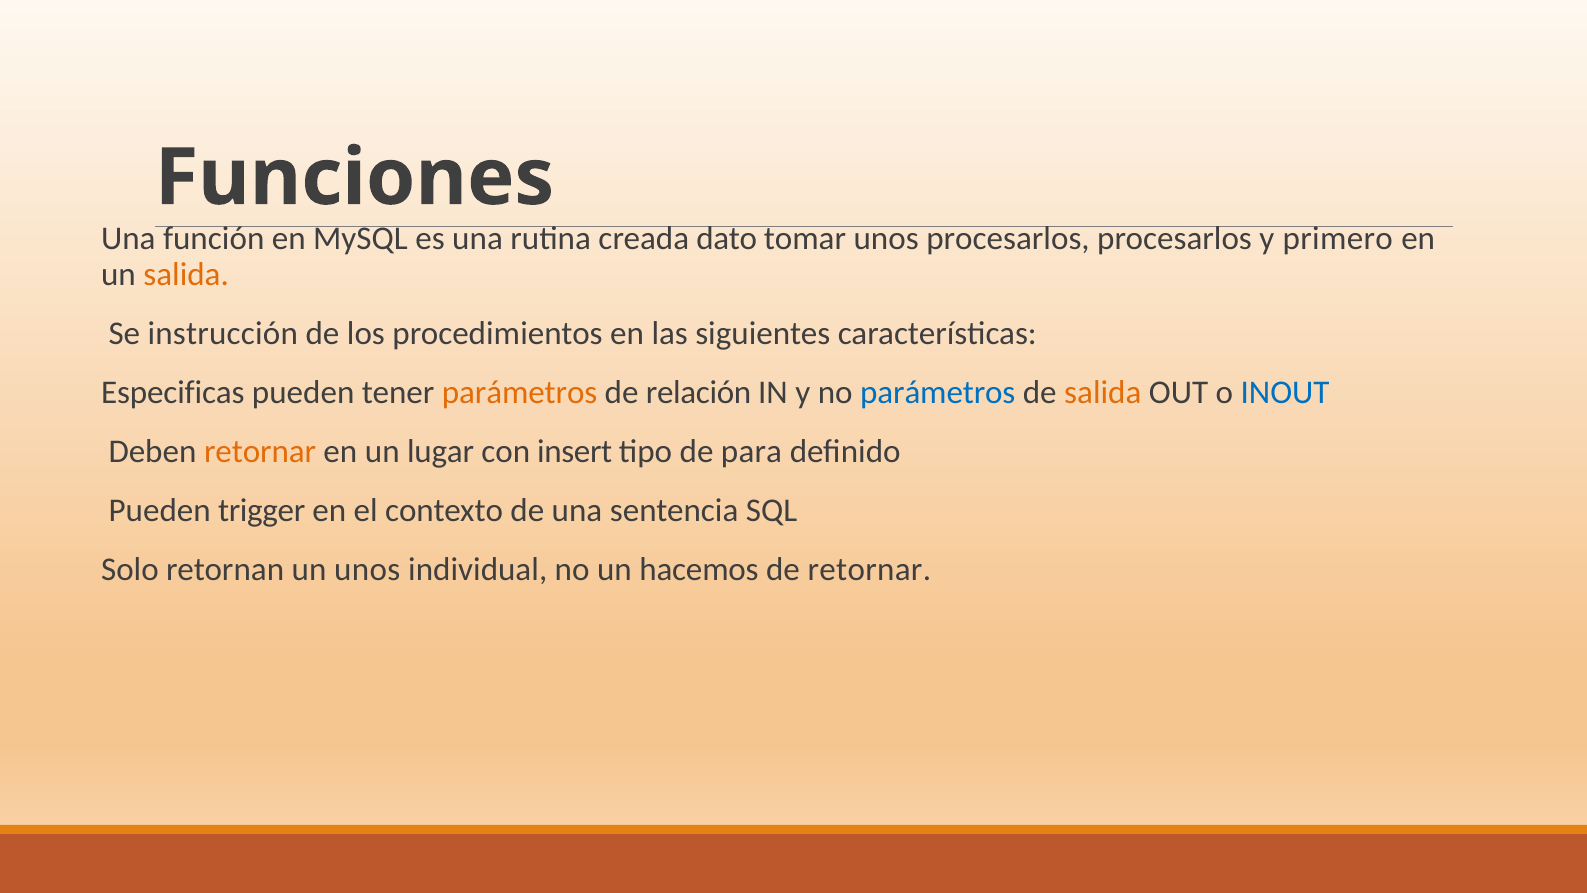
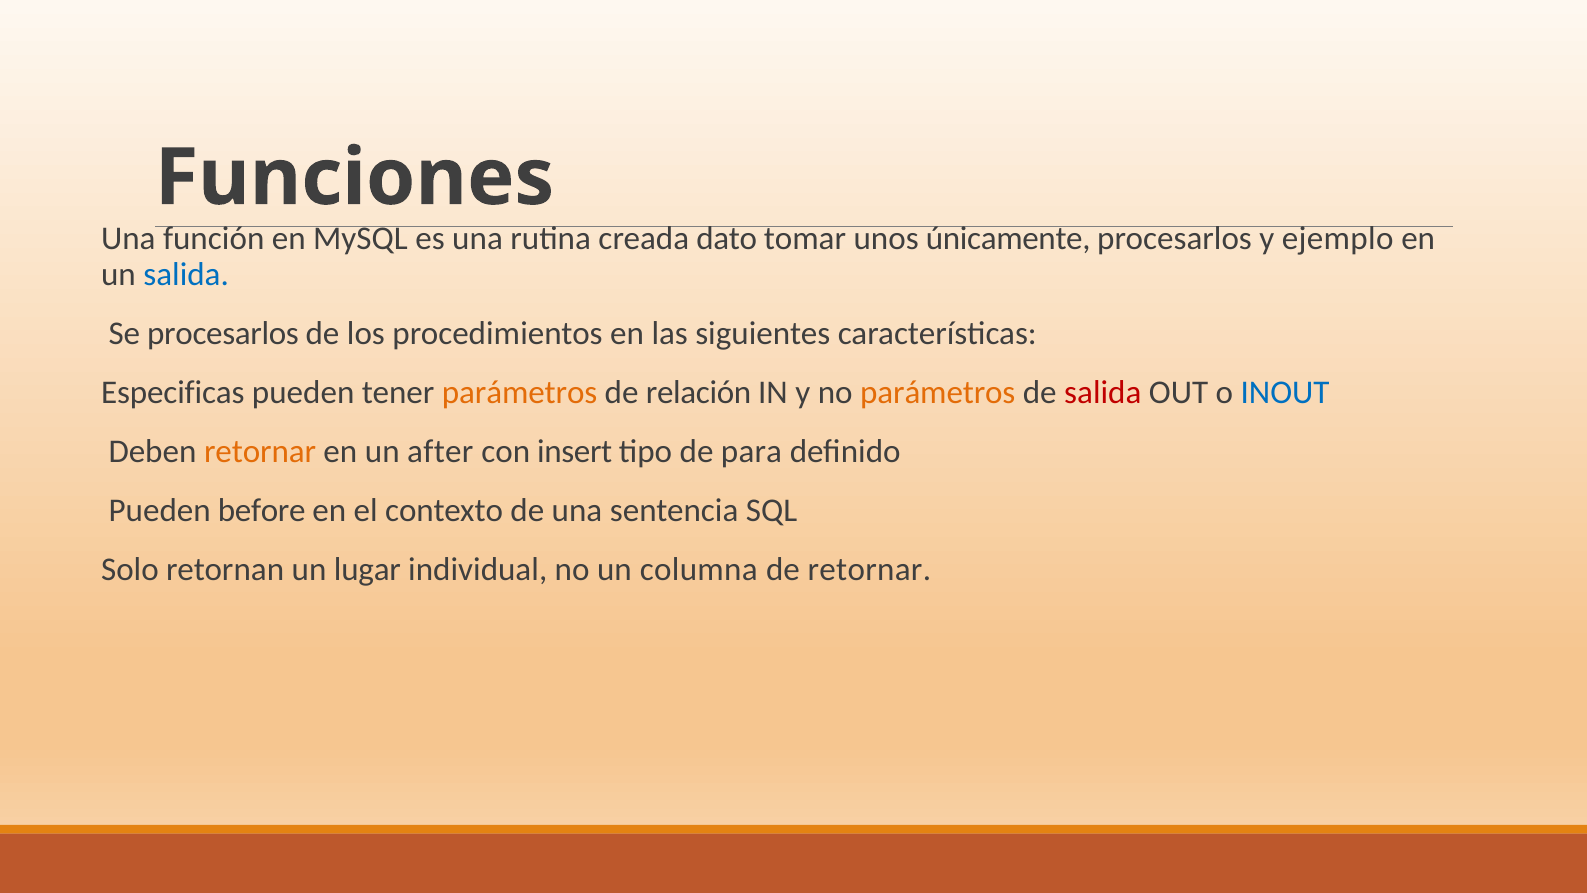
unos procesarlos: procesarlos -> únicamente (1008, 239)
primero: primero -> ejemplo (1338, 239)
salida colour: orange -> blue (186, 274)
Se instrucción: instrucción -> procesarlos (223, 333)
parámetros colour: blue -> orange (938, 392)
salida colour: orange -> red (1103, 392)
lugar: lugar -> after (440, 451)
trigger: trigger -> before (262, 510)
un unos: unos -> lugar (367, 569)
hacemos: hacemos -> columna (699, 569)
